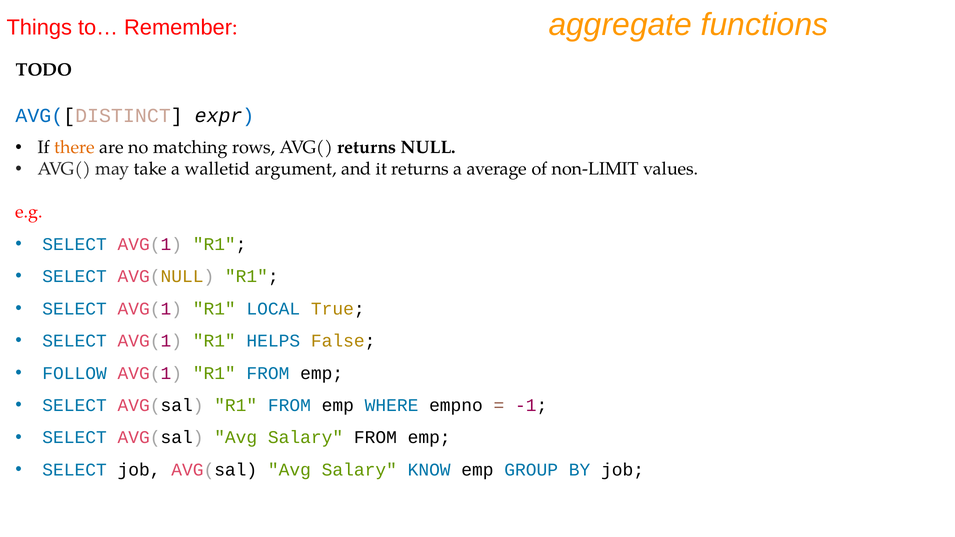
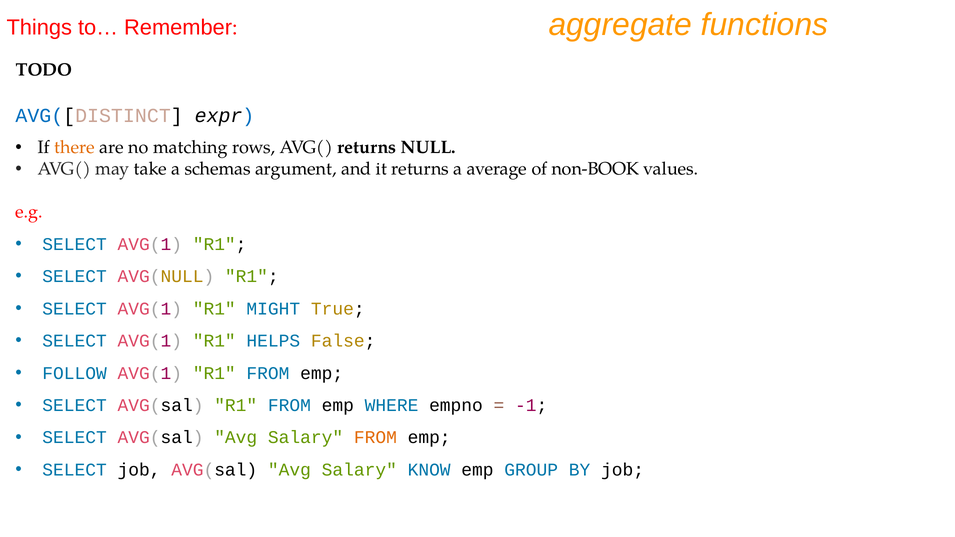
walletid: walletid -> schemas (218, 169)
non-LIMIT: non-LIMIT -> non-BOOK (595, 169)
LOCAL: LOCAL -> MIGHT (273, 309)
FROM colour: black -> orange (375, 438)
